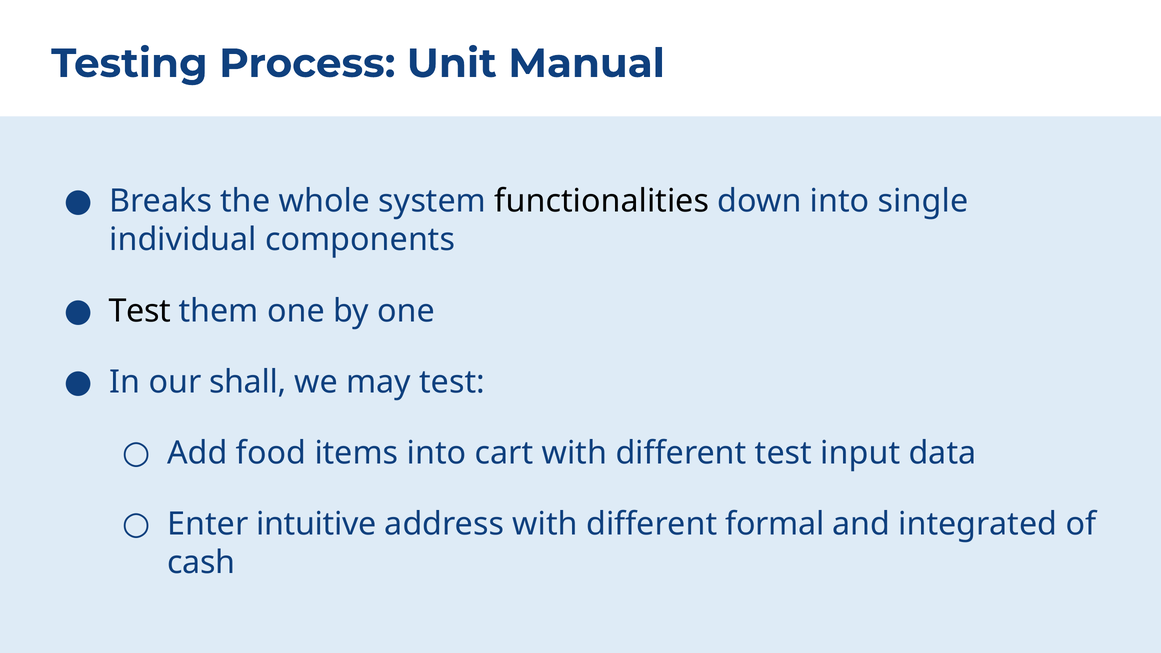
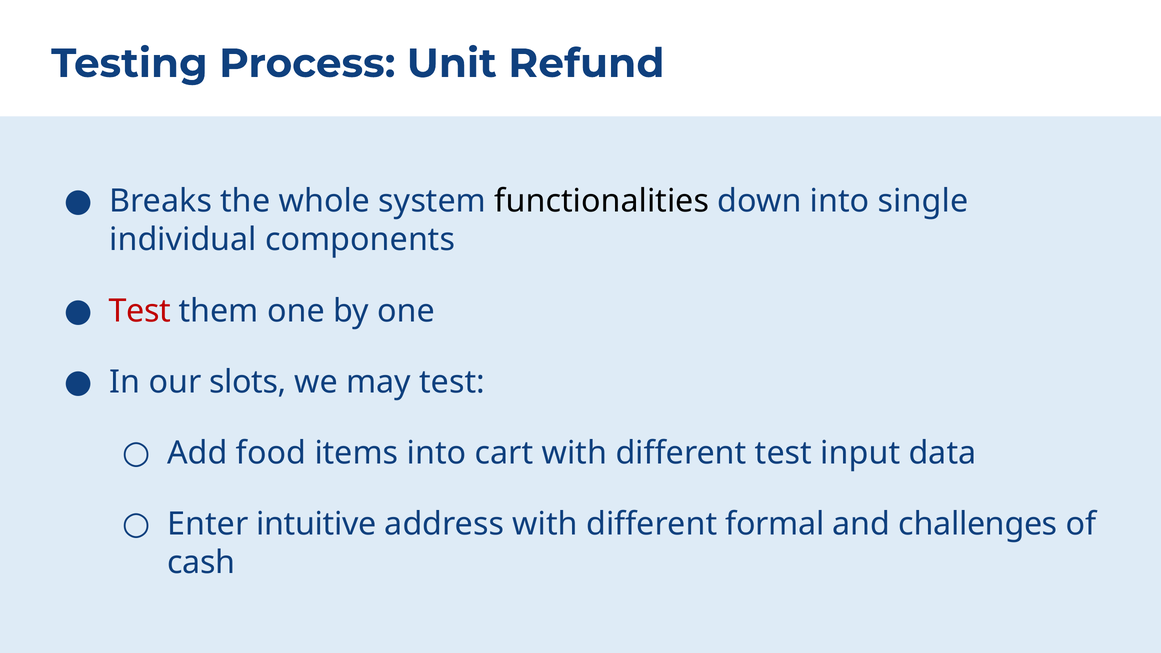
Manual: Manual -> Refund (586, 64)
Test colour: black -> red (140, 311)
shall: shall -> slots (248, 382)
integrated: integrated -> challenges (978, 524)
